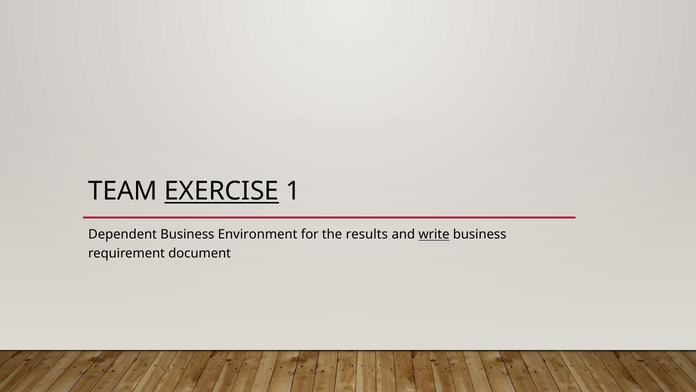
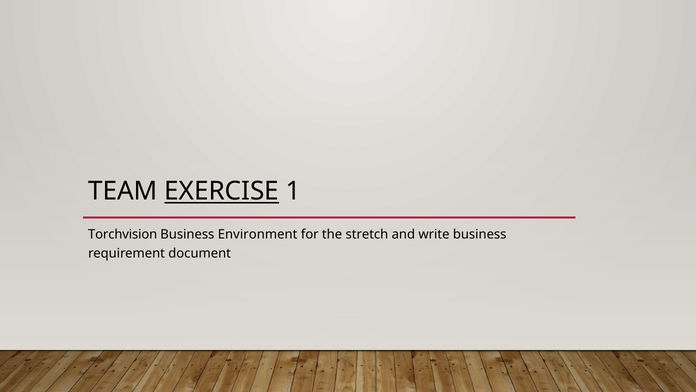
Dependent: Dependent -> Torchvision (123, 234)
results: results -> stretch (367, 234)
write underline: present -> none (434, 234)
